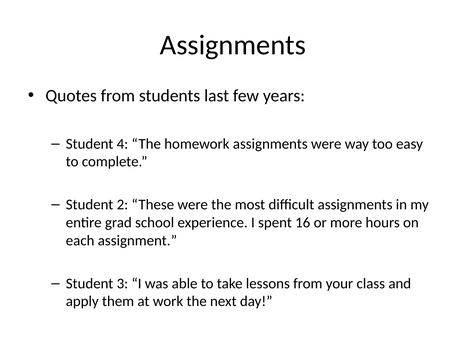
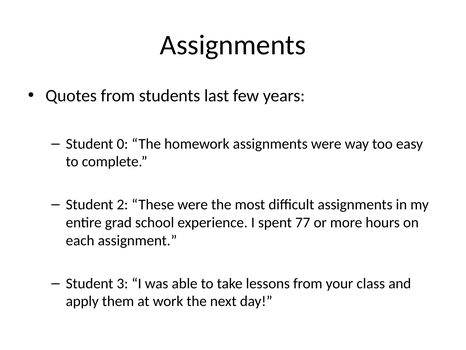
4: 4 -> 0 (122, 144)
16: 16 -> 77 (303, 222)
